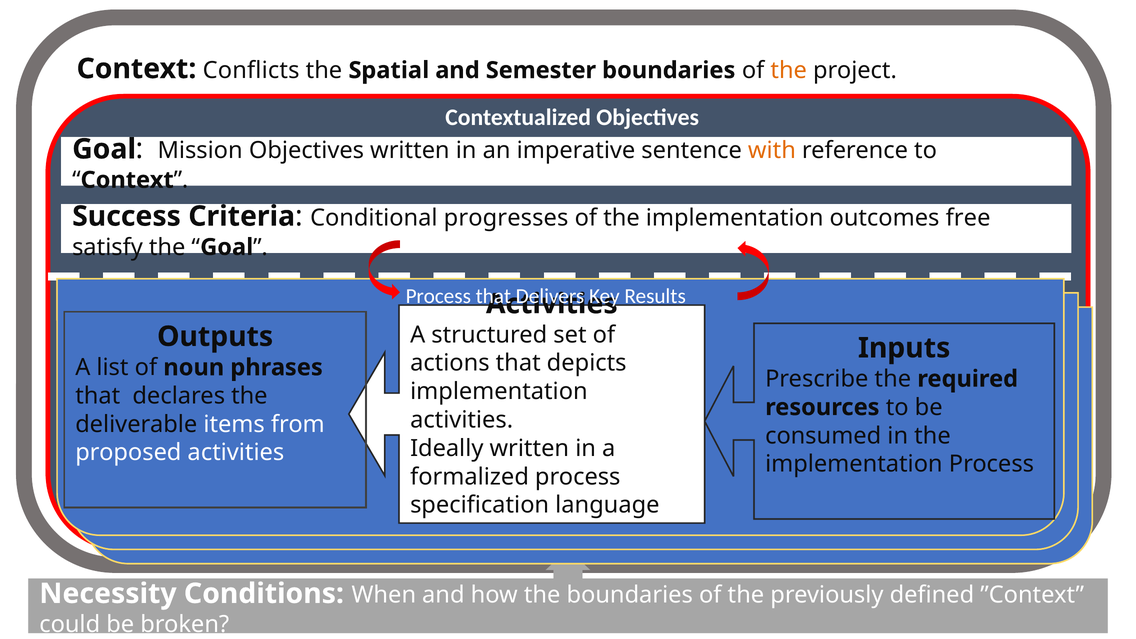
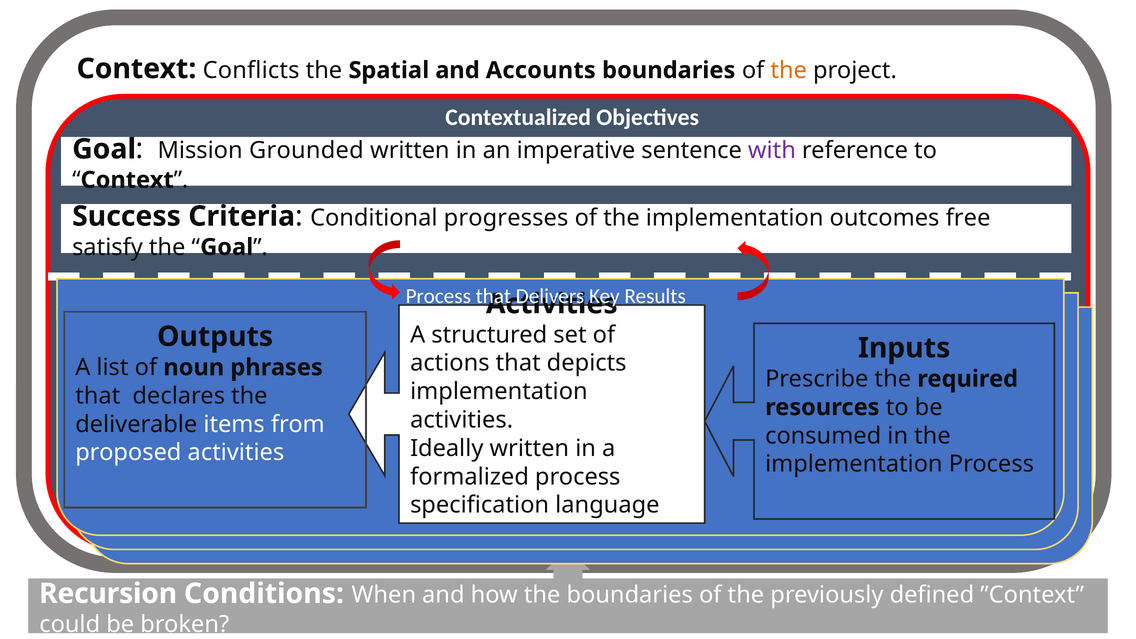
Semester: Semester -> Accounts (541, 70)
Mission Objectives: Objectives -> Grounded (306, 151)
with colour: orange -> purple (772, 151)
Necessity: Necessity -> Recursion (108, 594)
